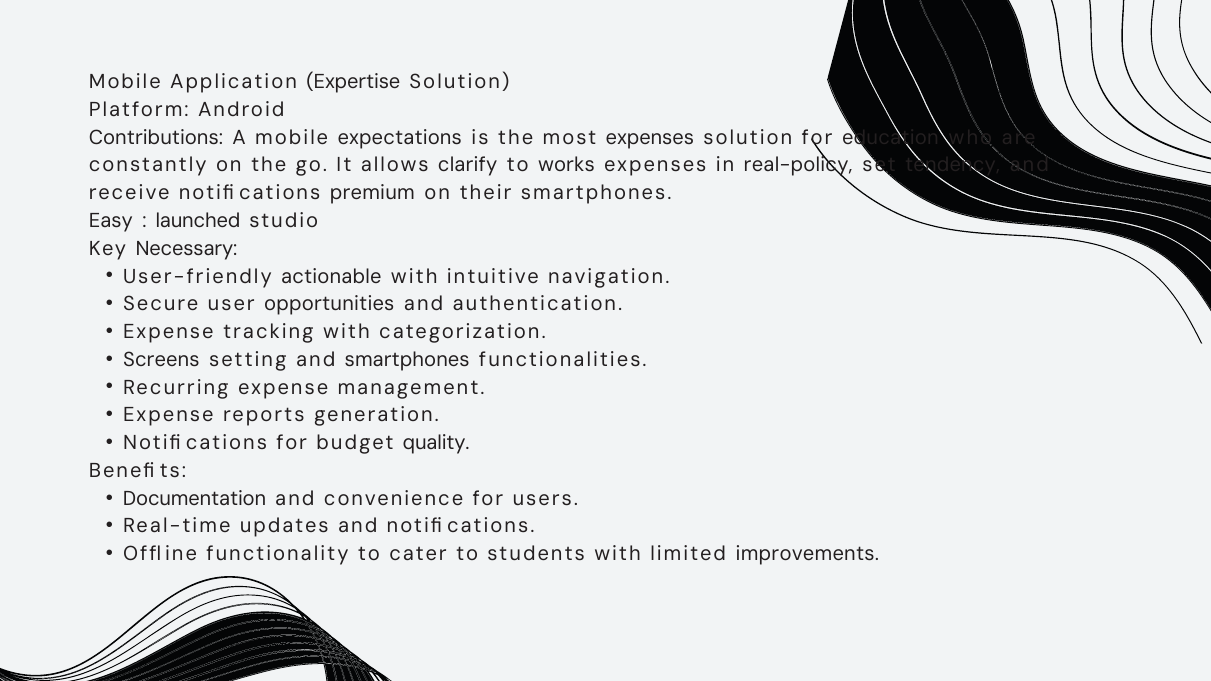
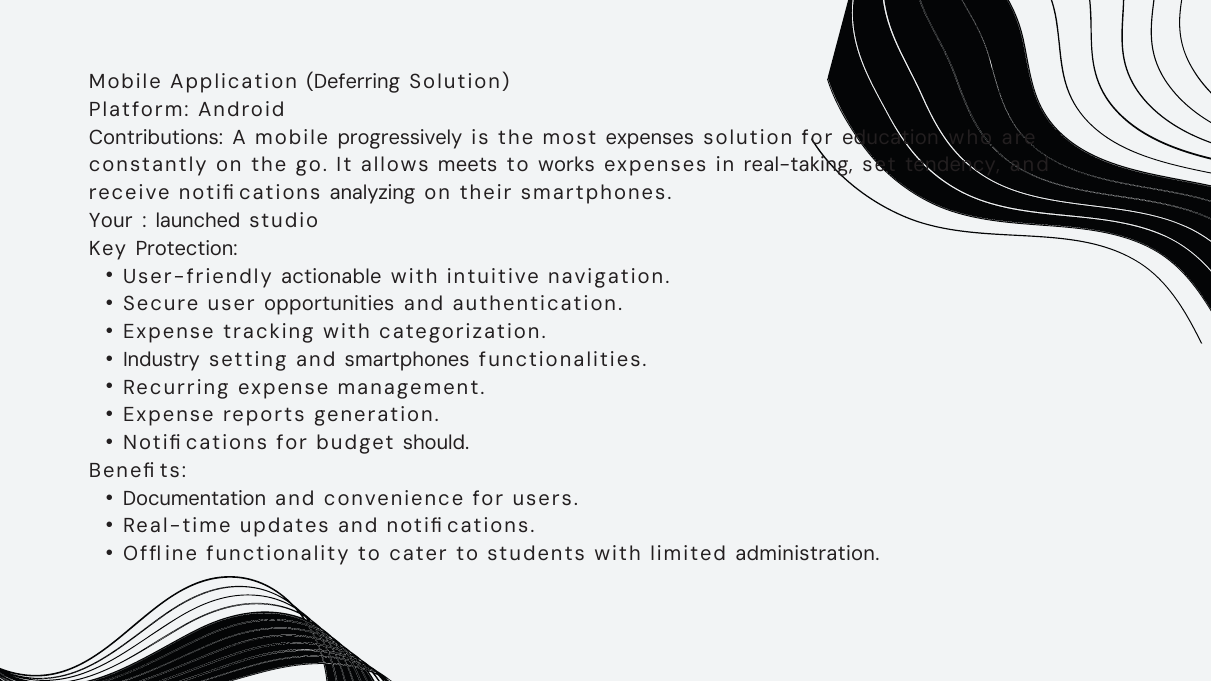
Expertise: Expertise -> Deferring (353, 82)
expectations: expectations -> progressively (400, 138)
clarify: clarify -> meets (468, 165)
real-policy: real-policy -> real-taking (798, 165)
premium: premium -> analyzing (373, 193)
Easy: Easy -> Your (111, 221)
Necessary: Necessary -> Protection (187, 249)
Screens: Screens -> Industry (162, 360)
quality: quality -> should (436, 443)
improvements: improvements -> administration (807, 554)
